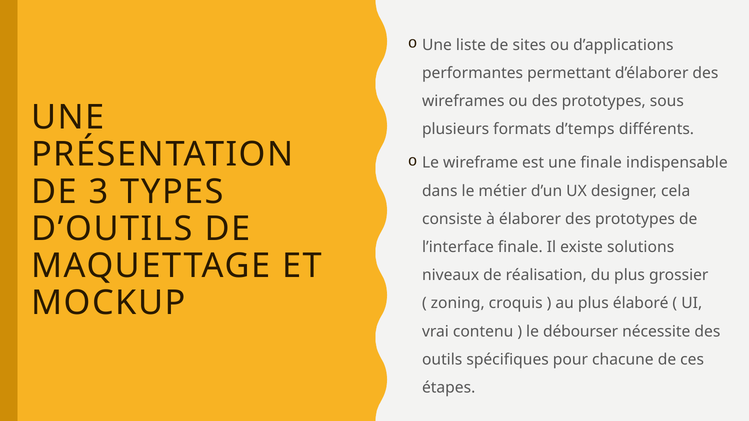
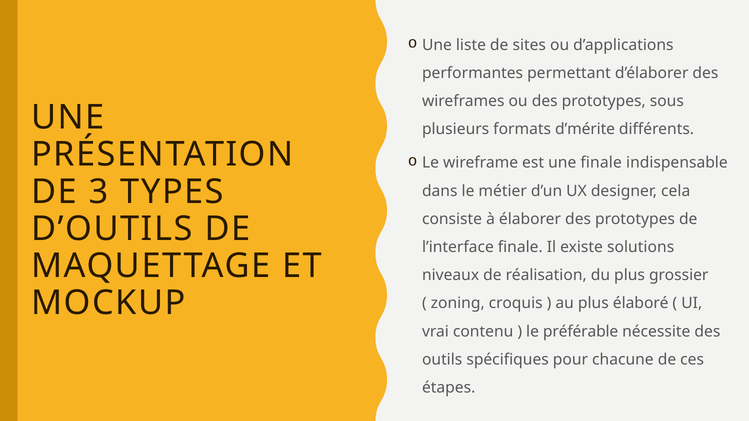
d’temps: d’temps -> d’mérite (585, 129)
débourser: débourser -> préférable (581, 332)
